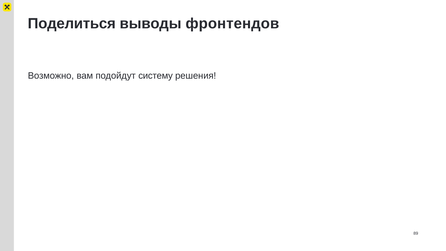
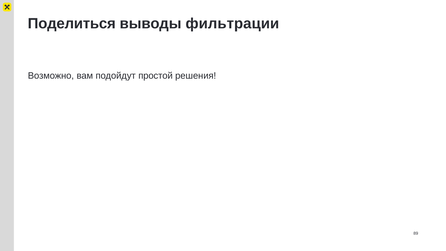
фронтендов: фронтендов -> фильтрации (232, 24)
систему: систему -> простой (156, 76)
